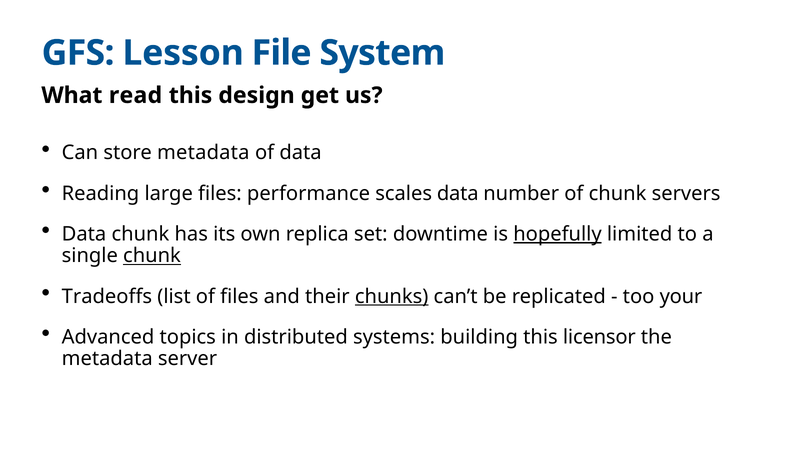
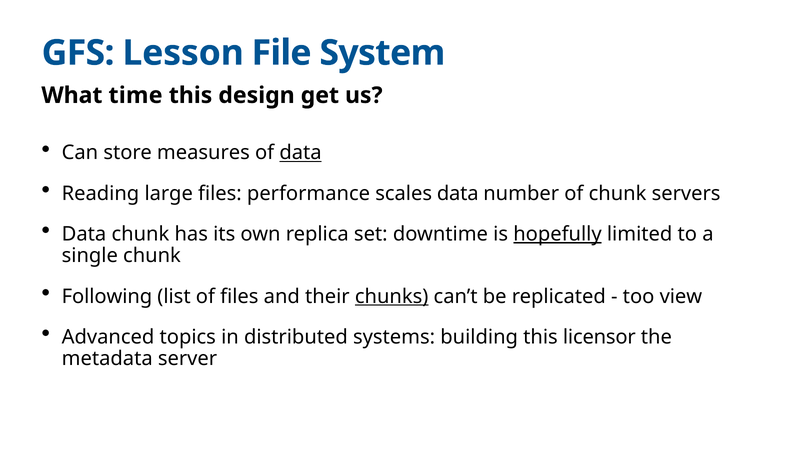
read: read -> time (136, 95)
store metadata: metadata -> measures (203, 153)
data underline: none -> present (301, 153)
chunk underline: present -> none (152, 256)
Tradeoffs: Tradeoffs -> Following (107, 297)
your: your -> view (681, 297)
